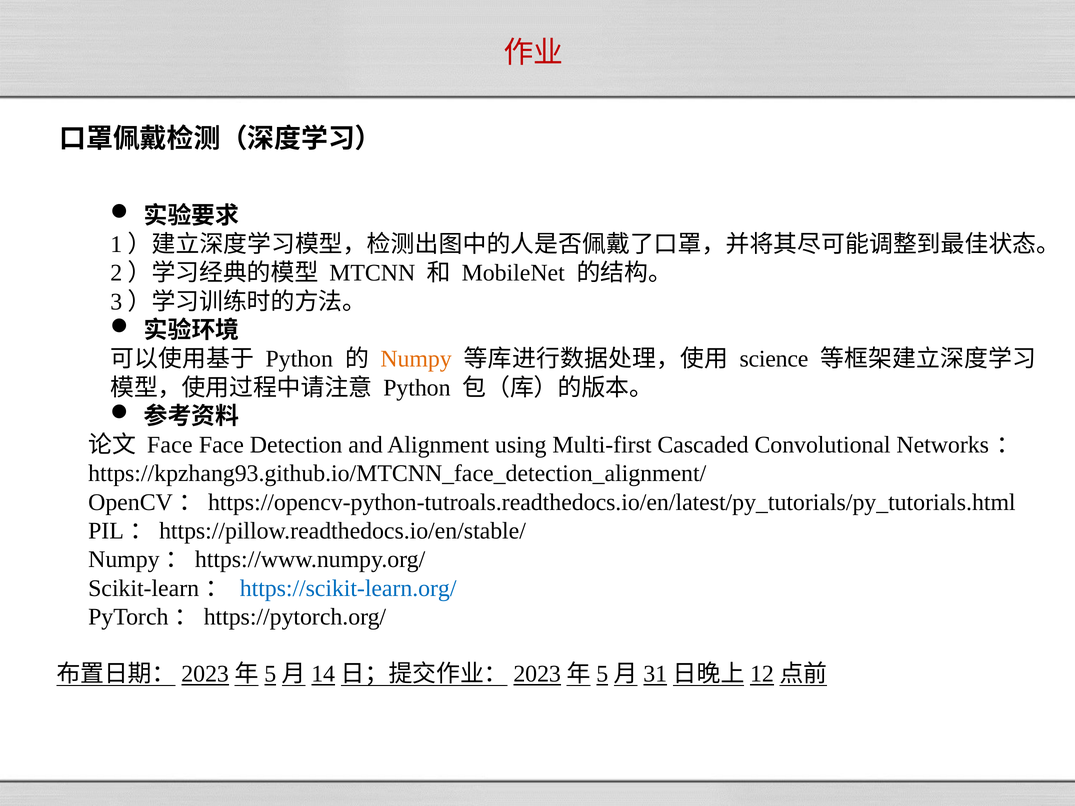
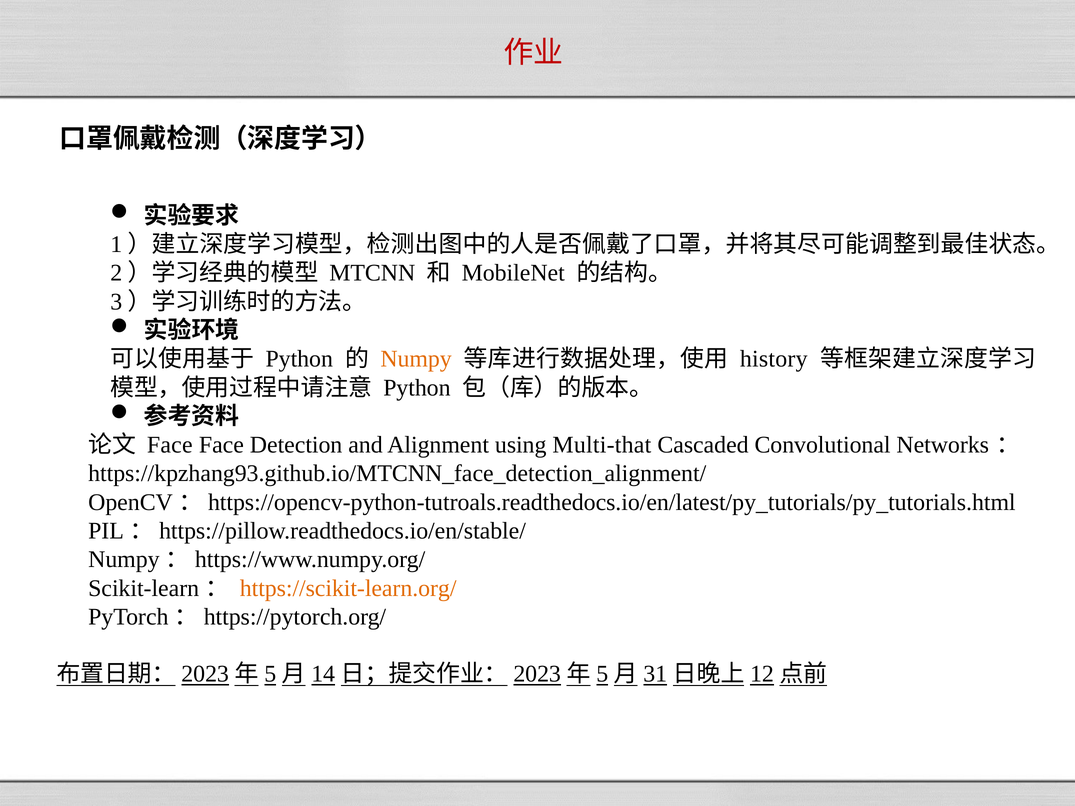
science: science -> history (774, 359)
Multi-first: Multi-first -> Multi-that (602, 445)
https://scikit-learn.org/ colour: blue -> orange (348, 588)
